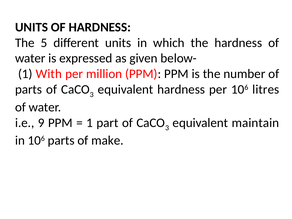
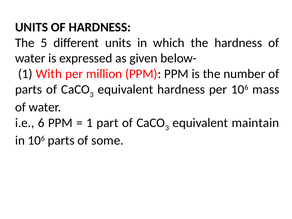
litres: litres -> mass (266, 89)
9: 9 -> 6 (41, 123)
make: make -> some (107, 140)
